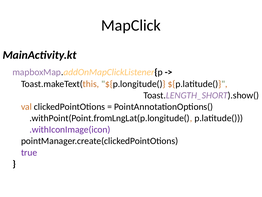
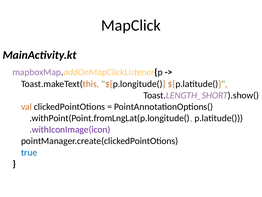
true colour: purple -> blue (29, 152)
